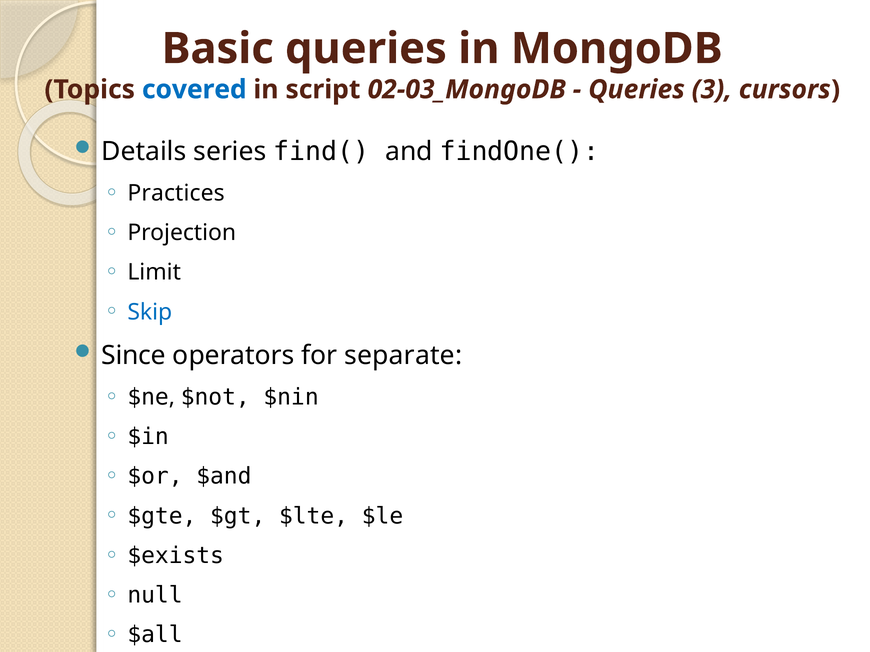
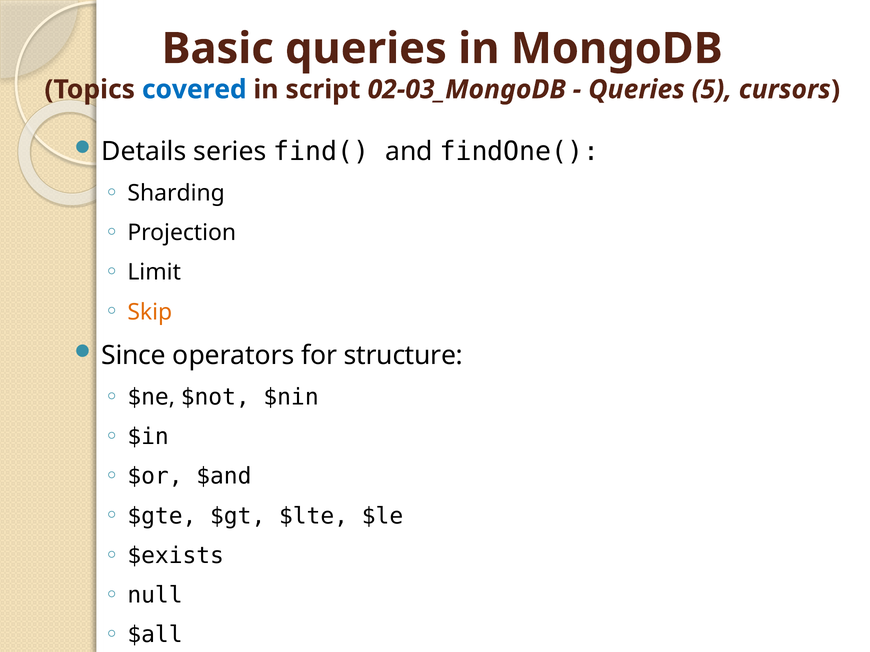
3: 3 -> 5 (712, 90)
Practices: Practices -> Sharding (176, 193)
Skip colour: blue -> orange (150, 312)
separate: separate -> structure (403, 356)
